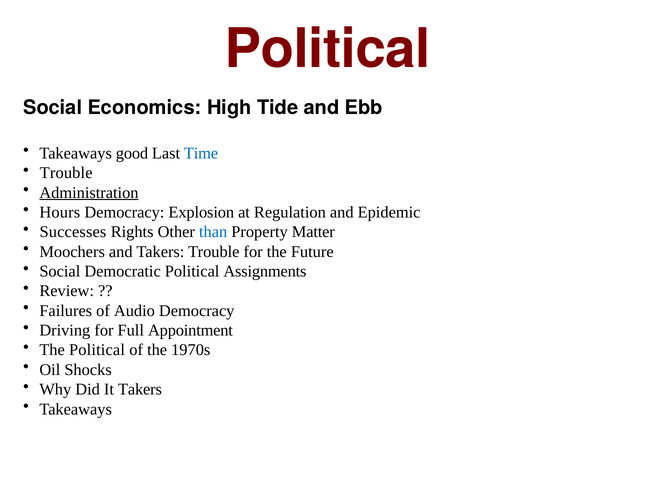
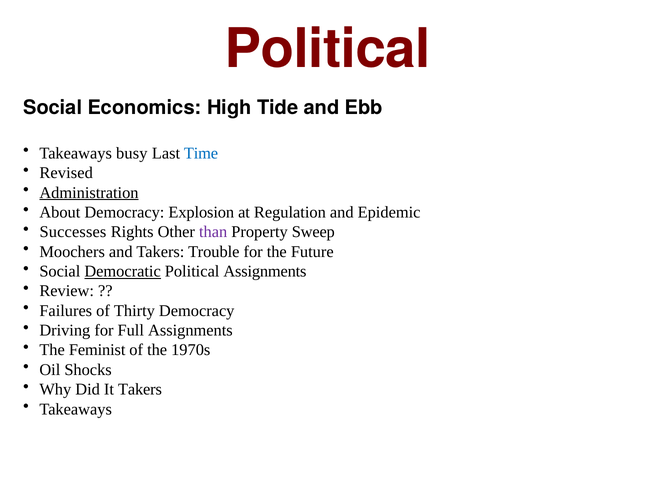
good: good -> busy (132, 153)
Trouble: Trouble -> Revised (66, 173)
Hours: Hours -> About (60, 212)
than colour: blue -> purple (213, 232)
Matter: Matter -> Sweep (313, 232)
Democratic underline: none -> present (123, 271)
Audio: Audio -> Thirty (134, 311)
Full Appointment: Appointment -> Assignments (190, 330)
The Political: Political -> Feminist (97, 350)
